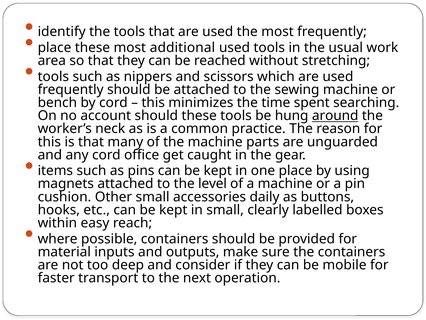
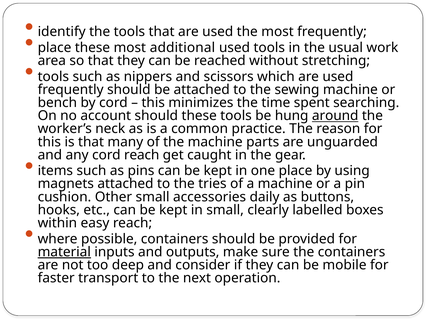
cord office: office -> reach (142, 155)
level: level -> tries (212, 184)
material underline: none -> present (64, 252)
